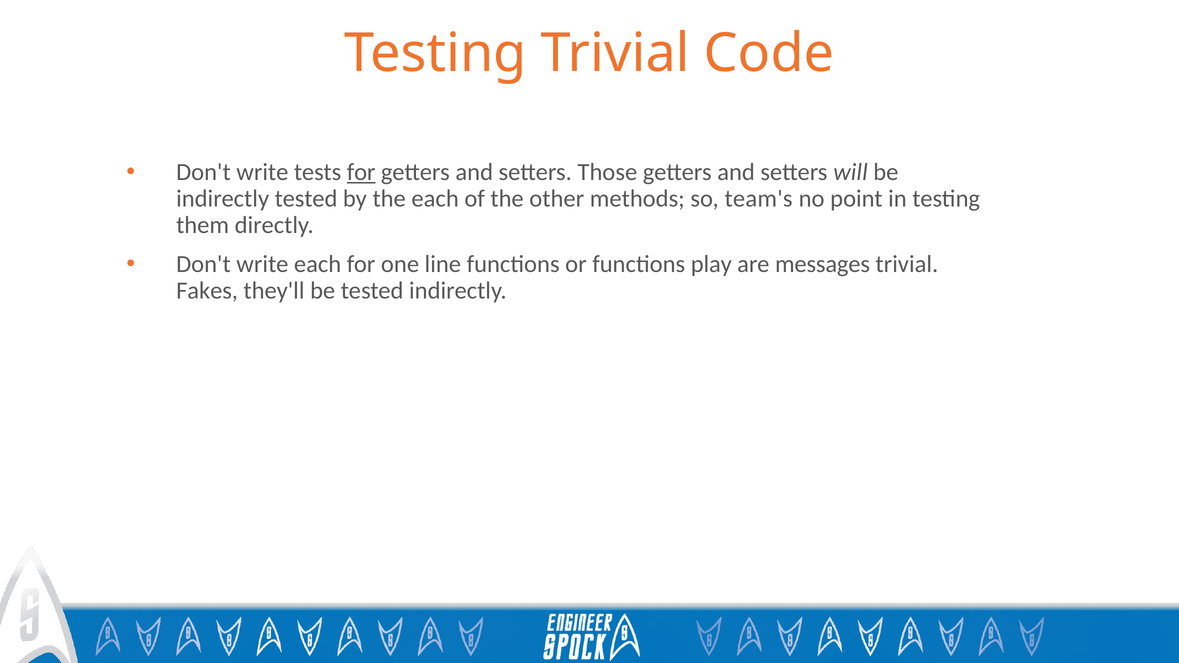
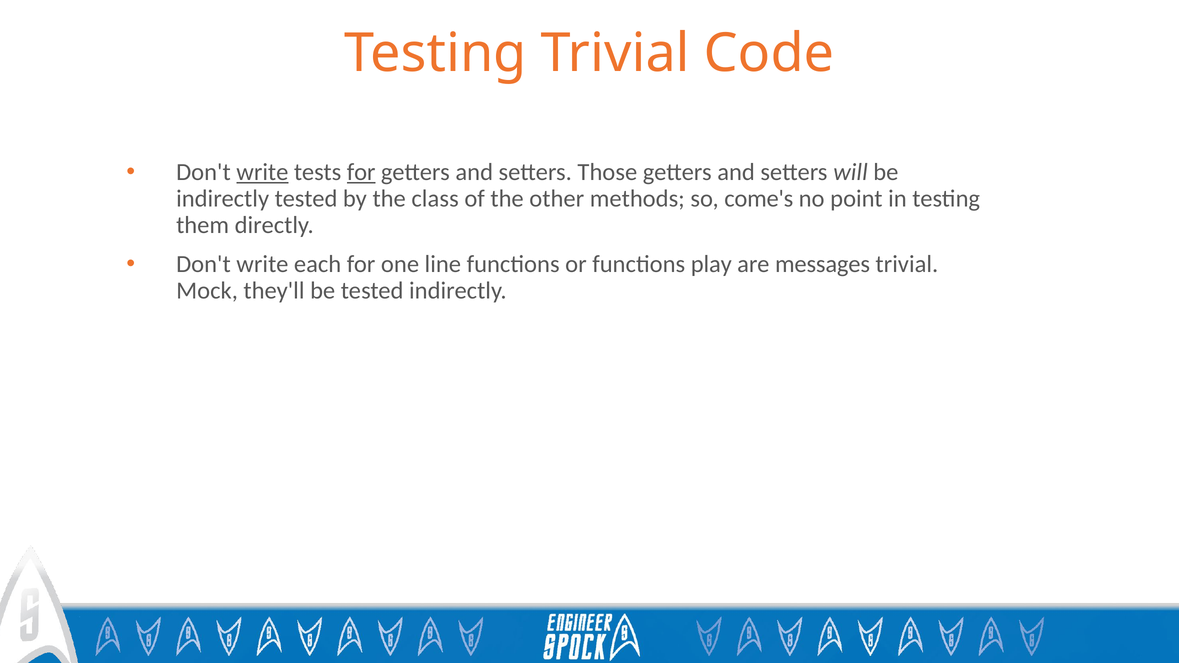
write underline: none -> present (262, 172)
the each: each -> class (435, 199)
team's: team's -> come's (759, 199)
Fakes: Fakes -> Mock (207, 291)
